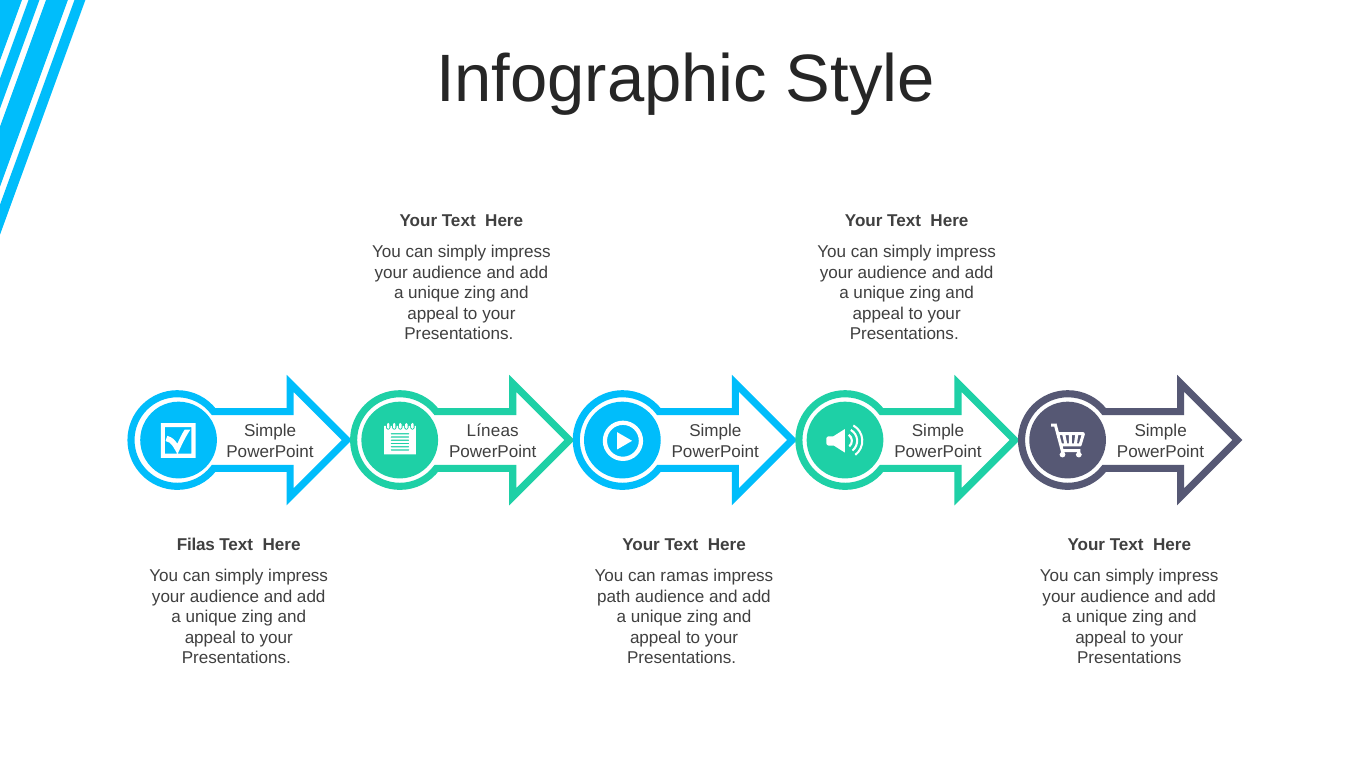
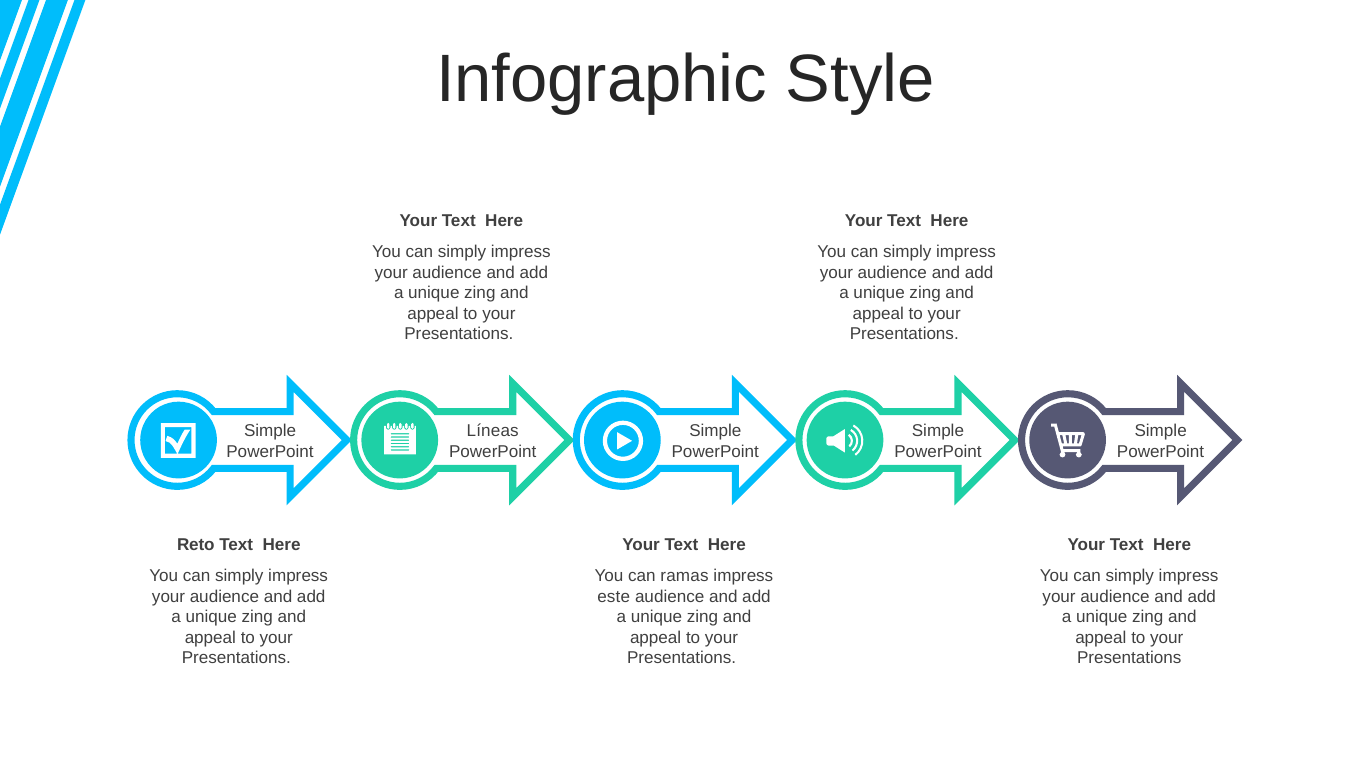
Filas: Filas -> Reto (196, 545)
path: path -> este (614, 596)
